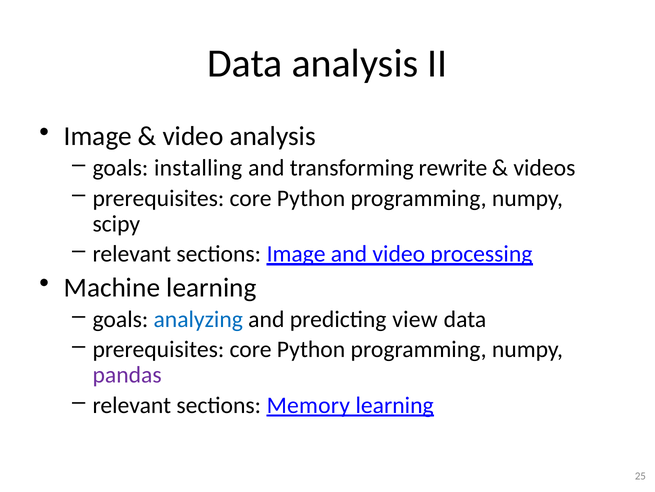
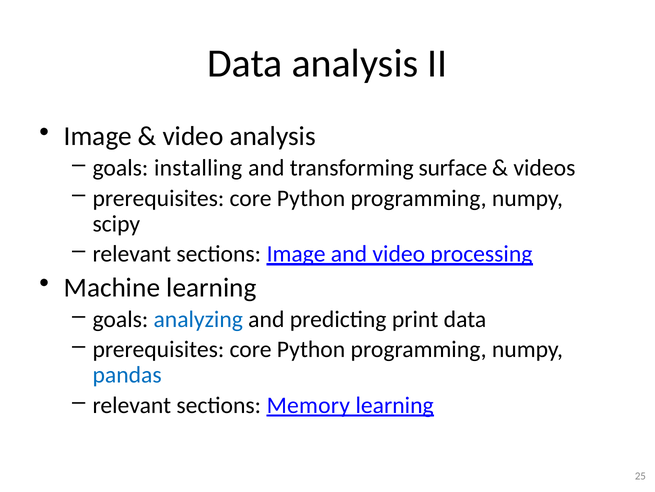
rewrite: rewrite -> surface (453, 168)
view: view -> print (415, 319)
pandas colour: purple -> blue (127, 375)
